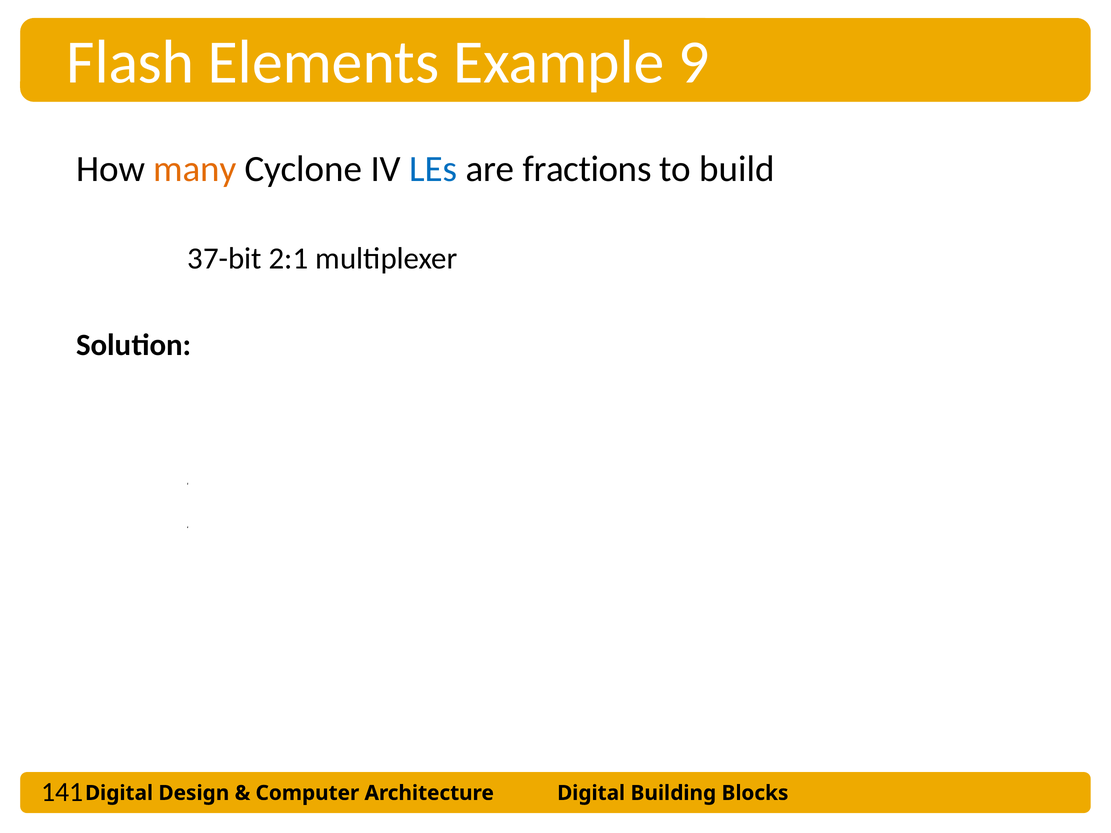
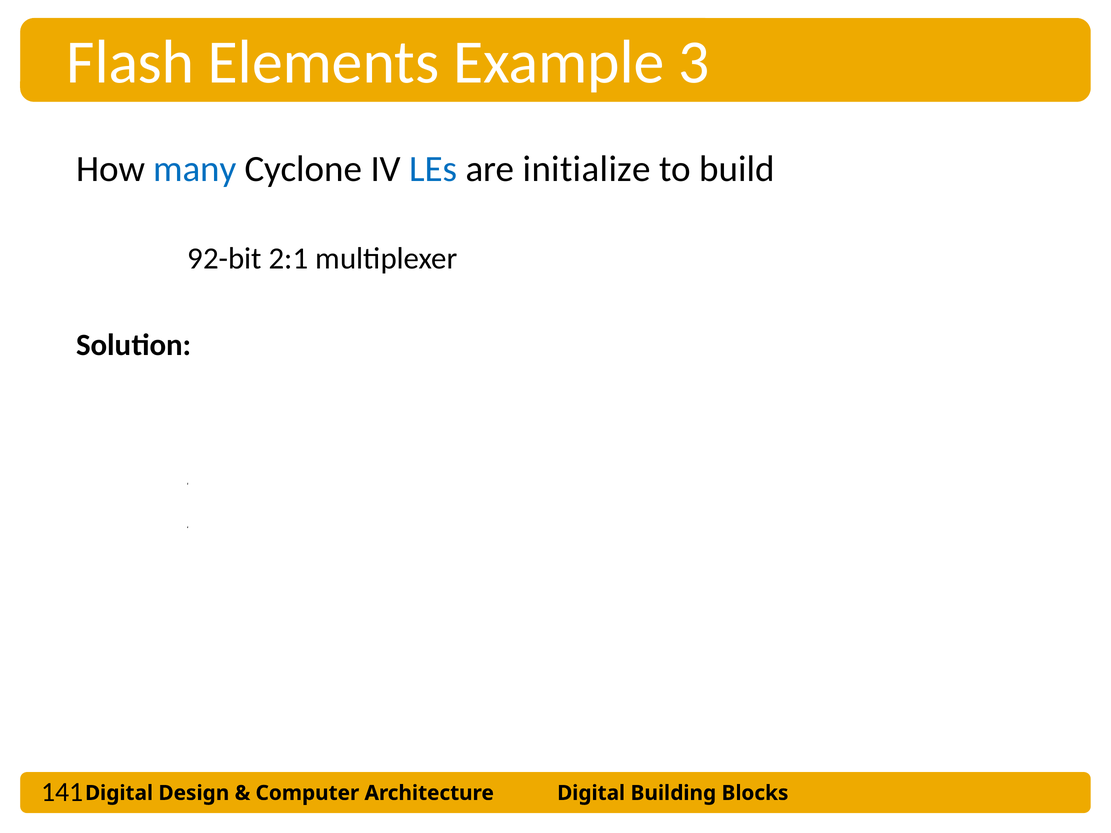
Example 9: 9 -> 3 (694, 63)
many colour: orange -> blue (195, 169)
fractions: fractions -> initialize (587, 169)
37-bit: 37-bit -> 92-bit (225, 259)
